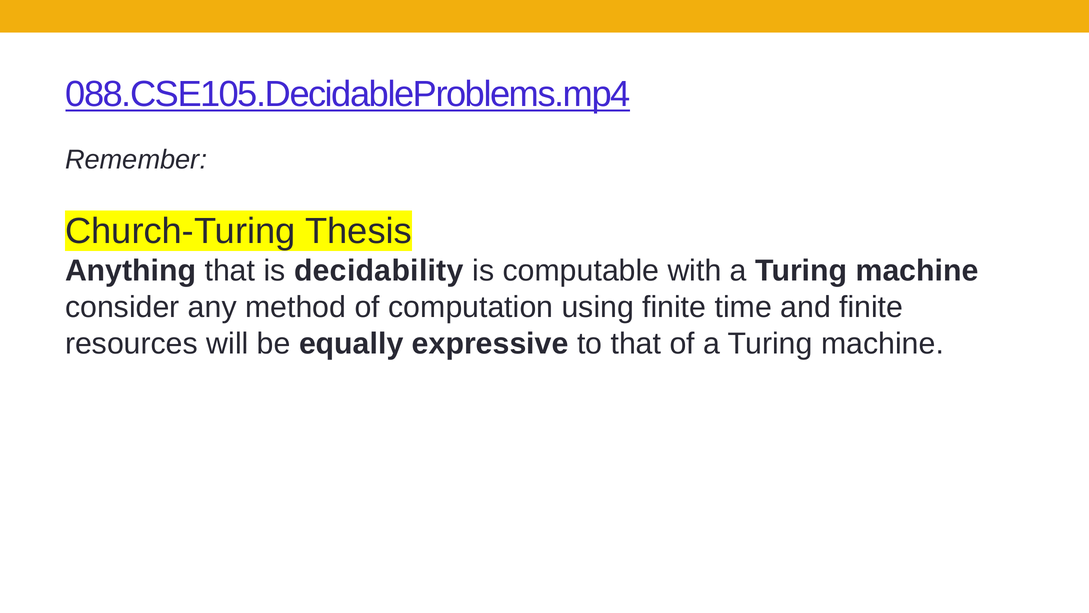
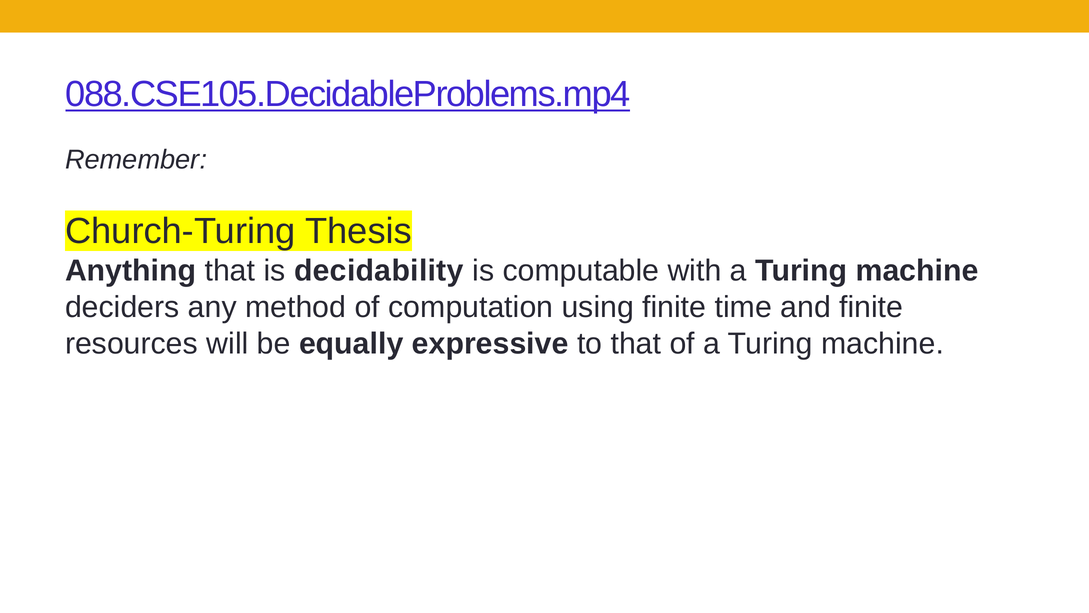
consider: consider -> deciders (122, 307)
